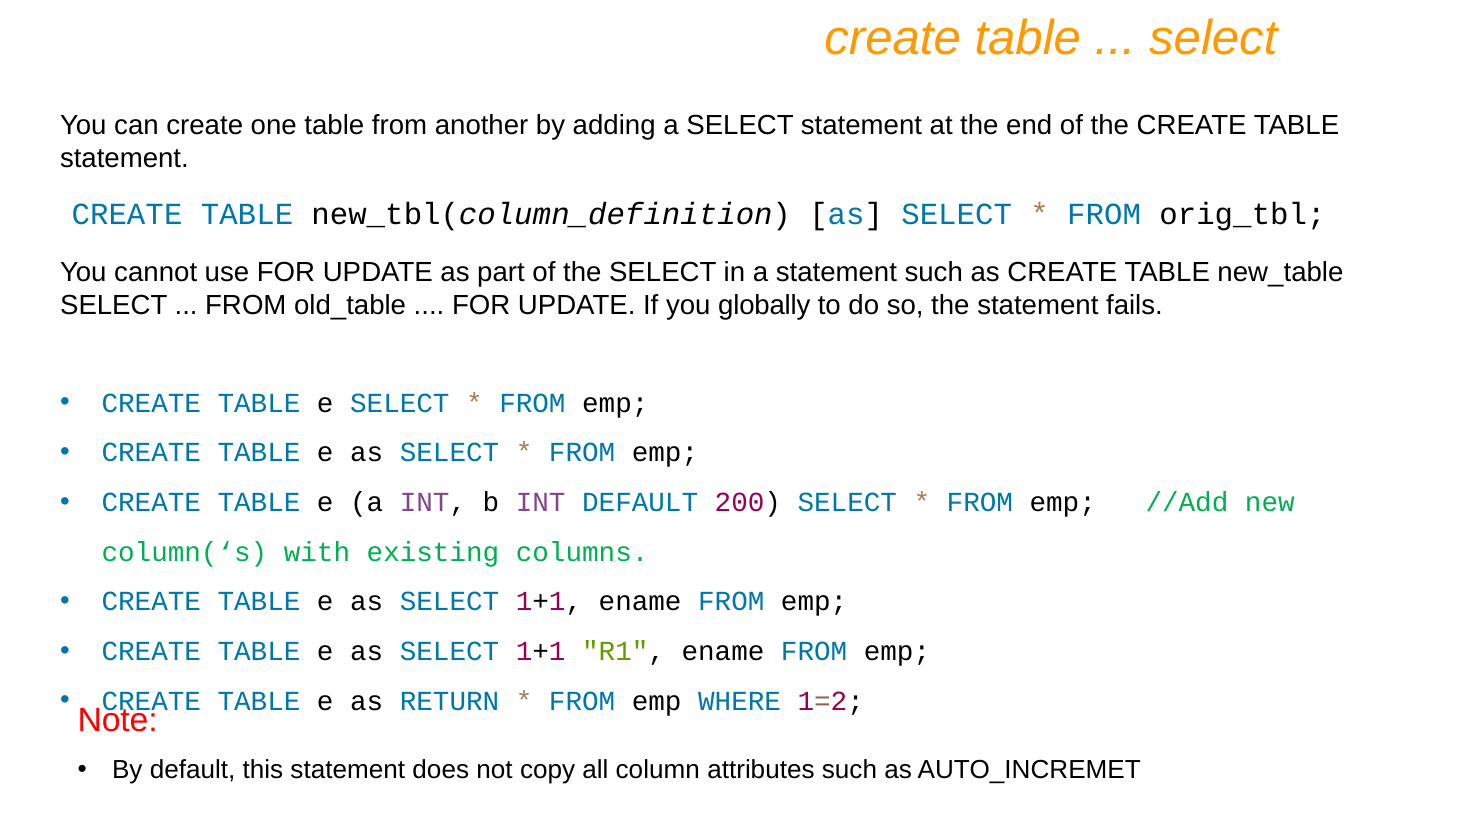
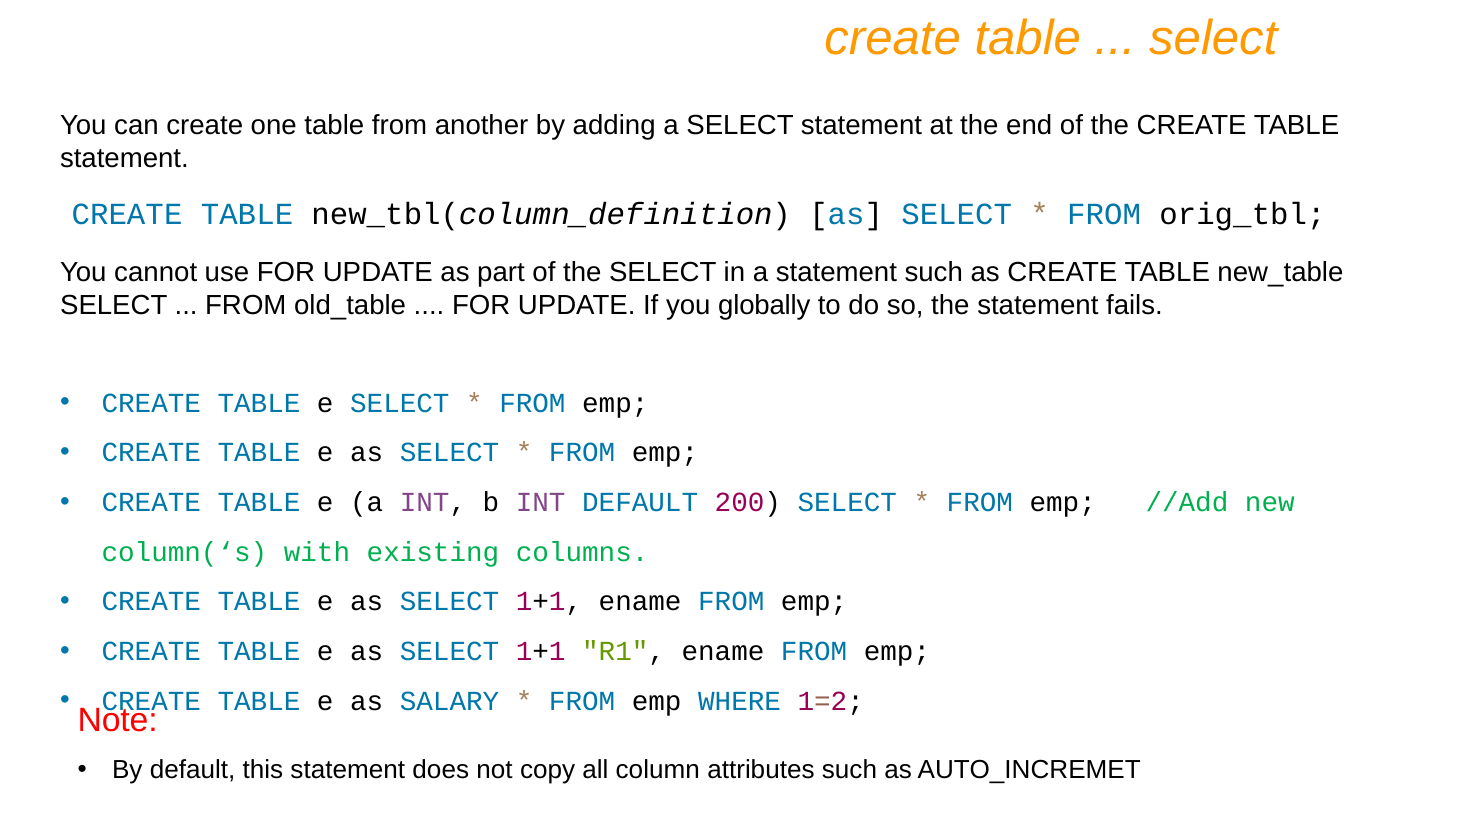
RETURN: RETURN -> SALARY (450, 702)
